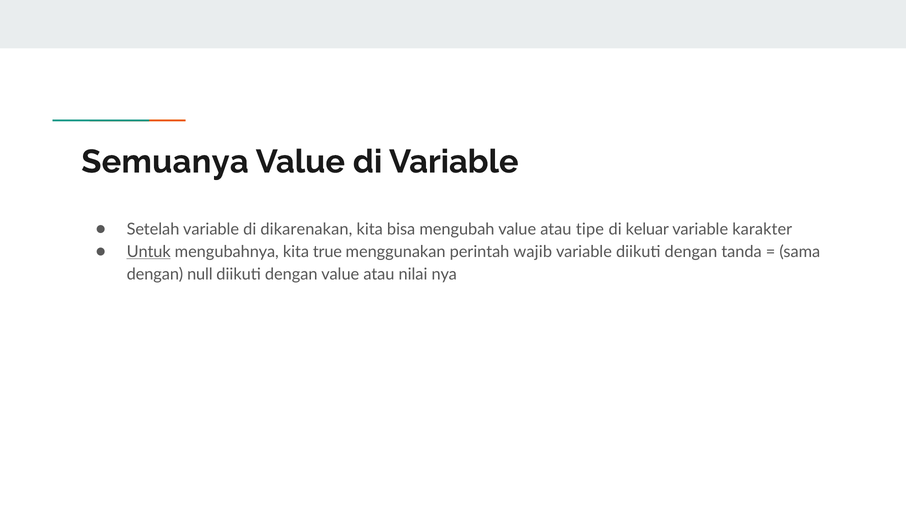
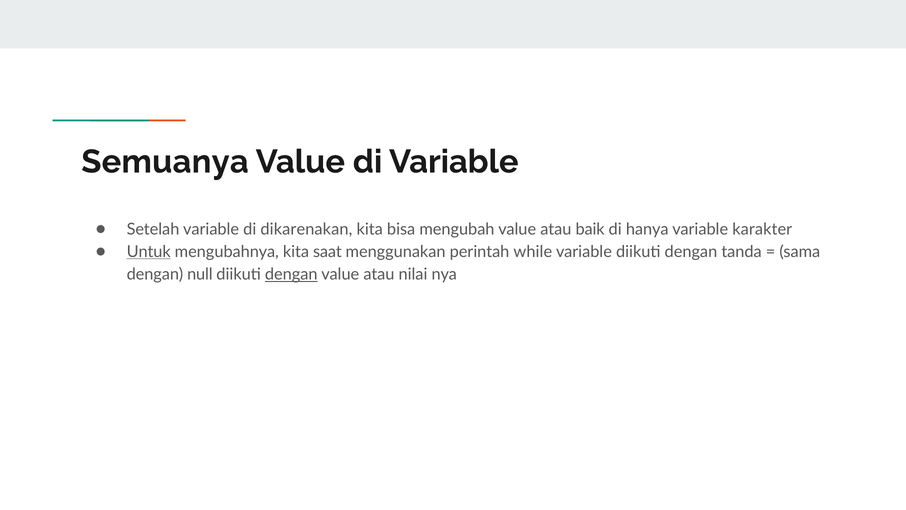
tipe: tipe -> baik (590, 229)
keluar: keluar -> hanya (647, 229)
true: true -> saat (327, 252)
wajib: wajib -> while (533, 252)
dengan underline: none -> present (291, 274)
